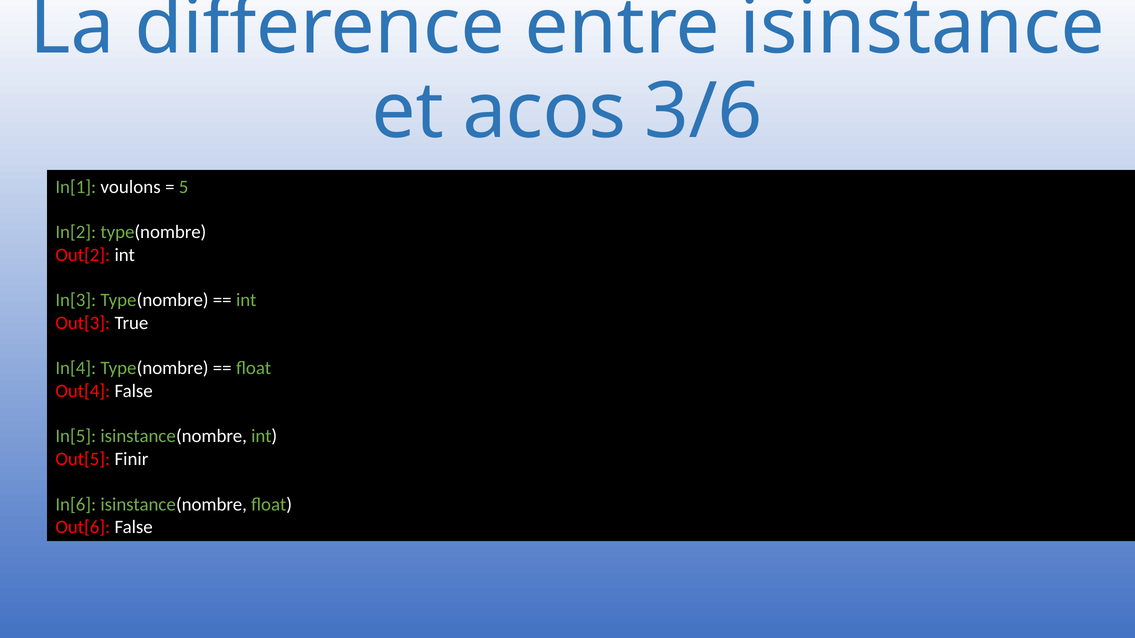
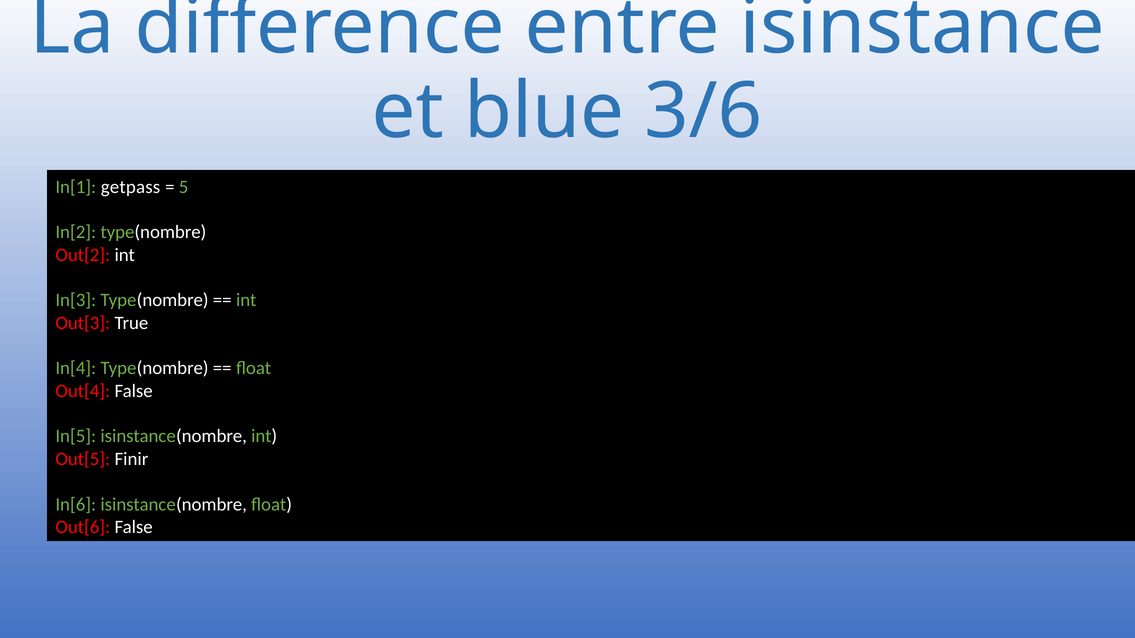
acos: acos -> blue (544, 111)
voulons: voulons -> getpass (131, 187)
